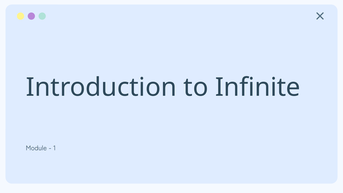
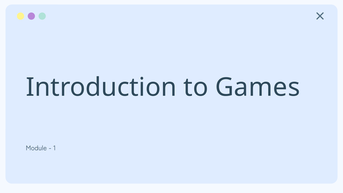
Infinite: Infinite -> Games (258, 87)
